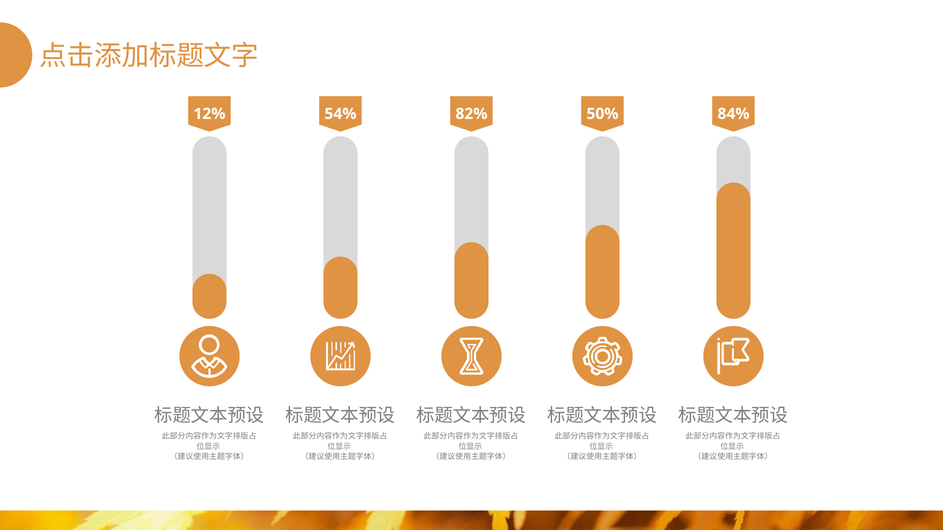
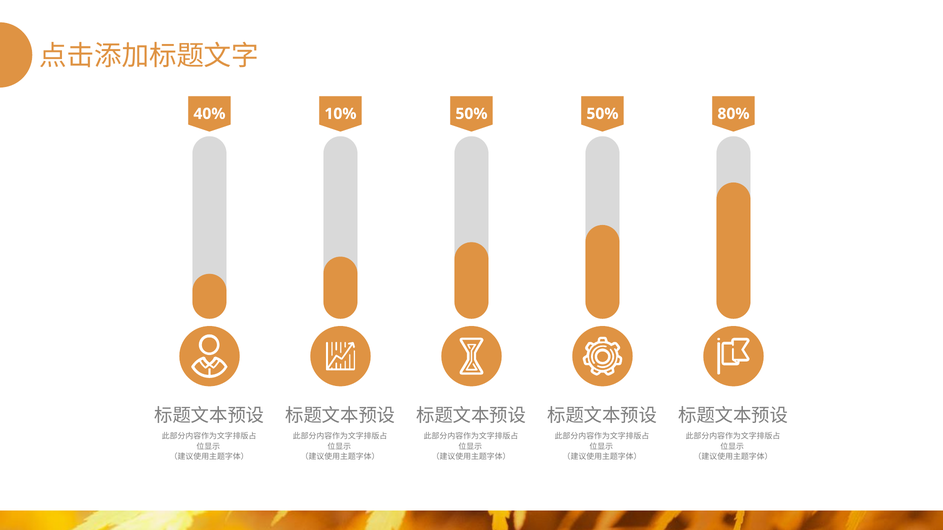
12%: 12% -> 40% (209, 114)
54%: 54% -> 10% (340, 114)
82%: 82% -> 50% (471, 114)
84%: 84% -> 80% (733, 114)
